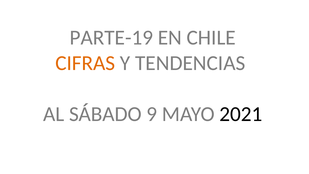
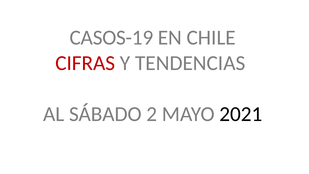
PARTE-19: PARTE-19 -> CASOS-19 (111, 38)
CIFRAS colour: orange -> red (85, 63)
9: 9 -> 2 (152, 114)
